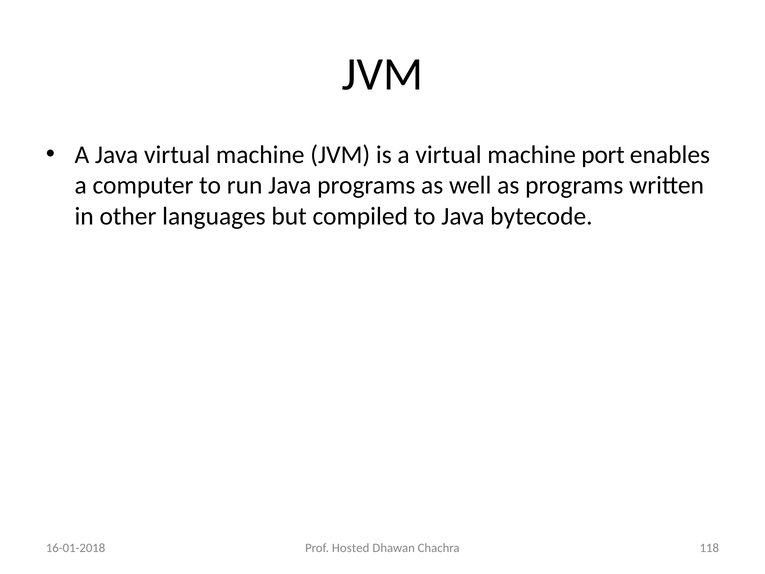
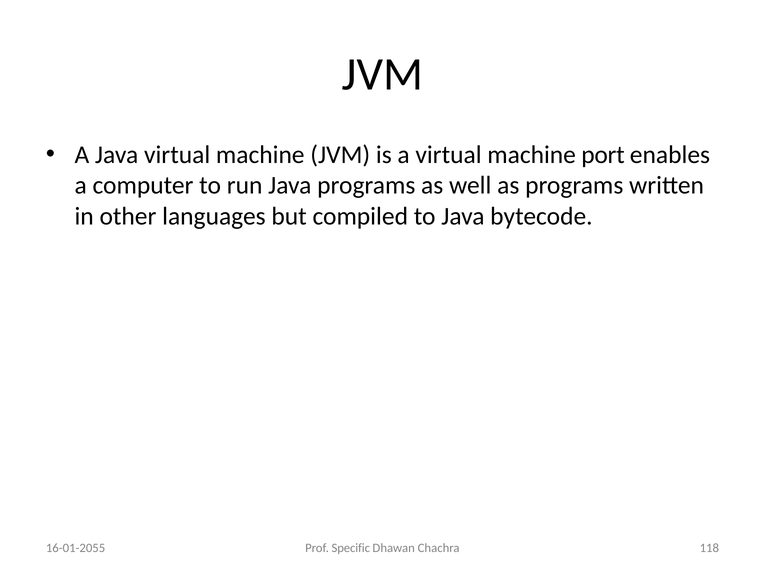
16-01-2018: 16-01-2018 -> 16-01-2055 (76, 548)
Hosted: Hosted -> Specific (351, 548)
